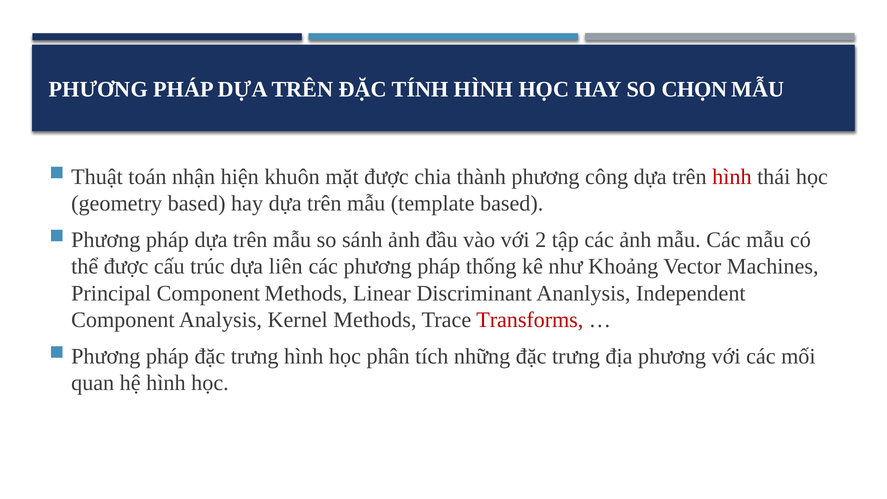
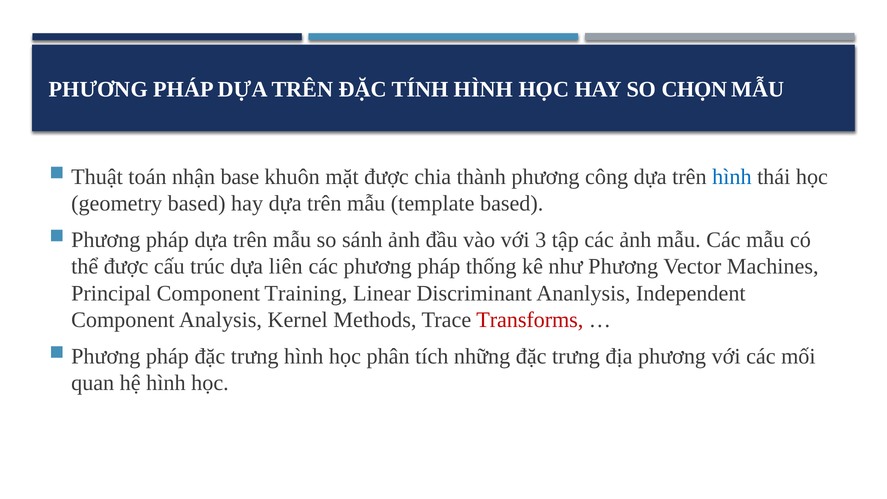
hiện: hiện -> base (240, 177)
hình colour: red -> blue (732, 177)
2: 2 -> 3 (541, 240)
như Khoảng: Khoảng -> Phương (623, 267)
Component Methods: Methods -> Training (306, 293)
